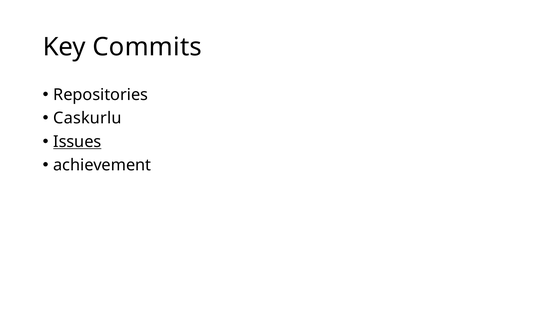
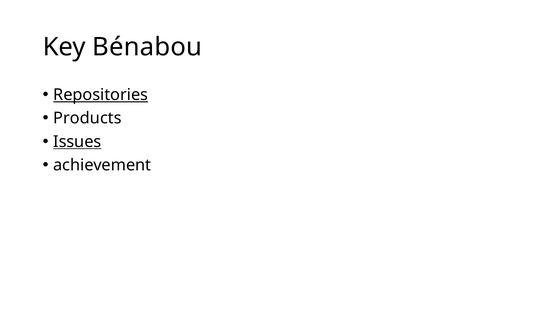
Commits: Commits -> Bénabou (147, 47)
Repositories underline: none -> present (101, 95)
Caskurlu: Caskurlu -> Products (87, 118)
